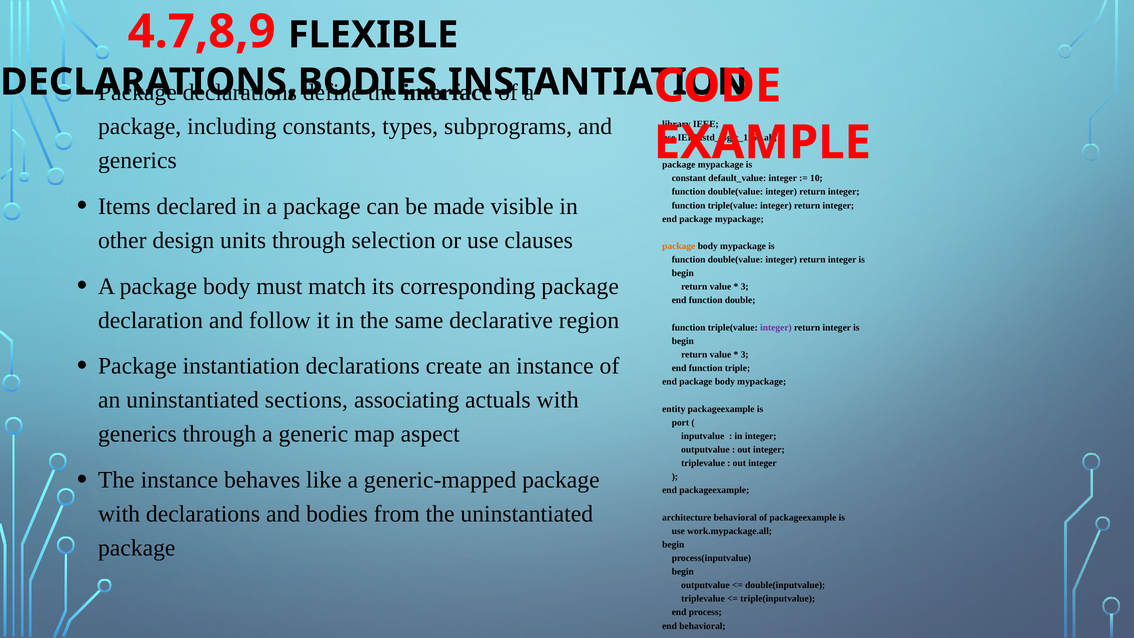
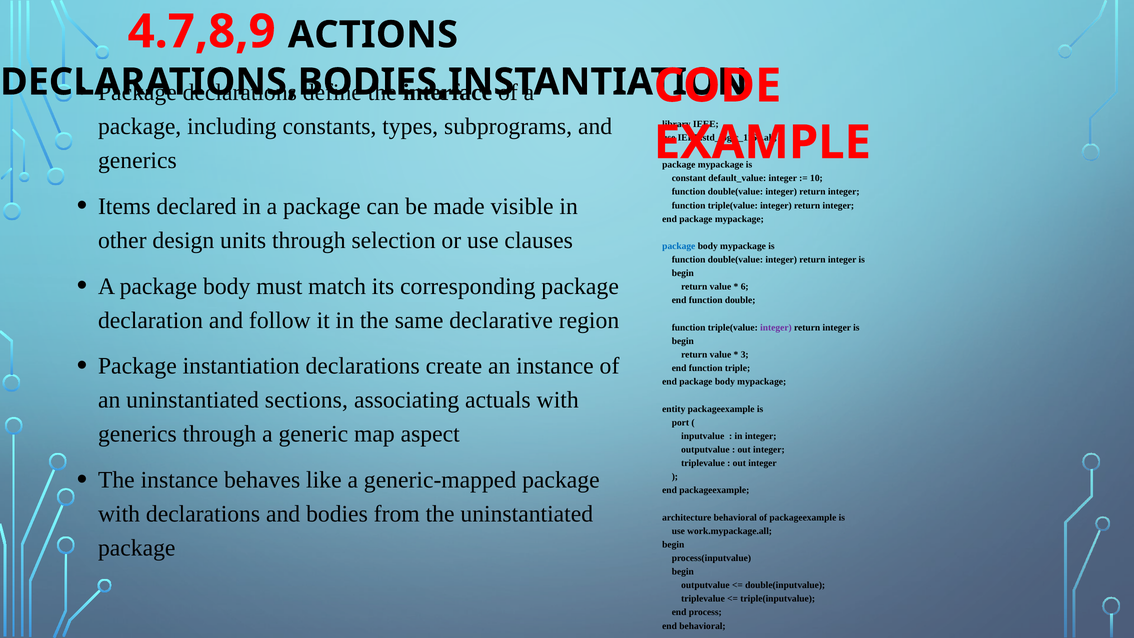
FLEXIBLE: FLEXIBLE -> ACTIONS (373, 35)
package colour: orange -> blue (679, 246)
3: 3 -> 6 (745, 287)
